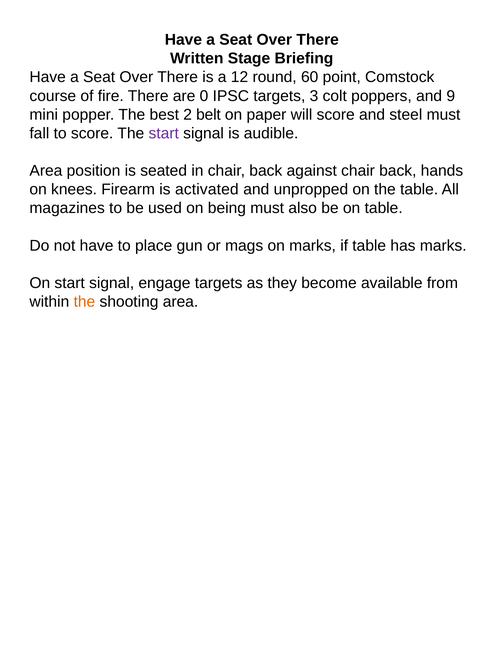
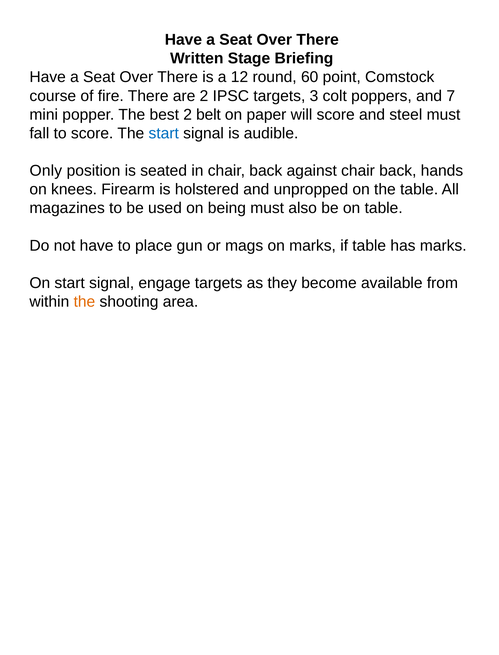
are 0: 0 -> 2 (204, 96)
9: 9 -> 7 (451, 96)
start colour: purple -> blue (164, 133)
Area: Area -> Only (46, 171)
activated: activated -> holstered (207, 189)
